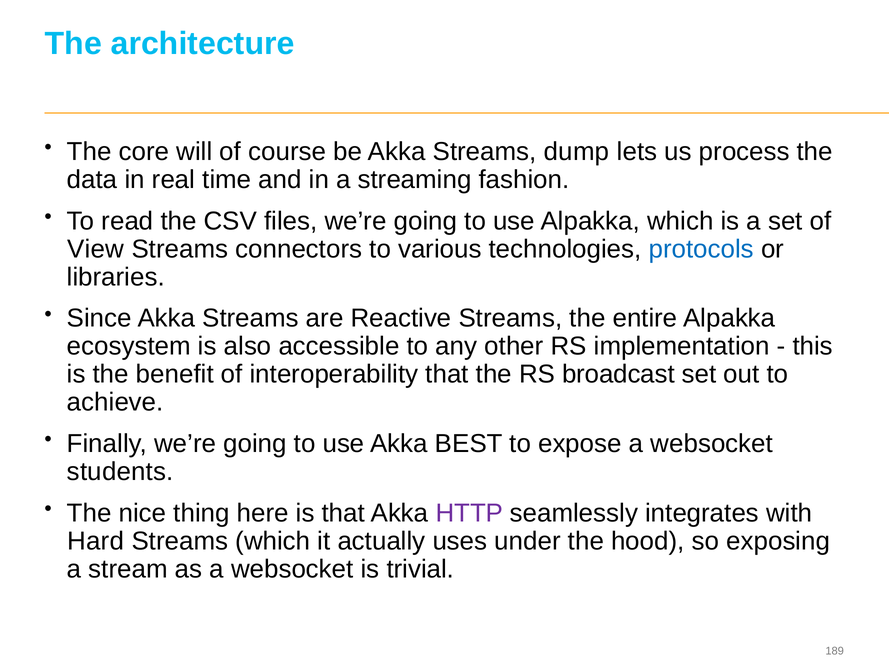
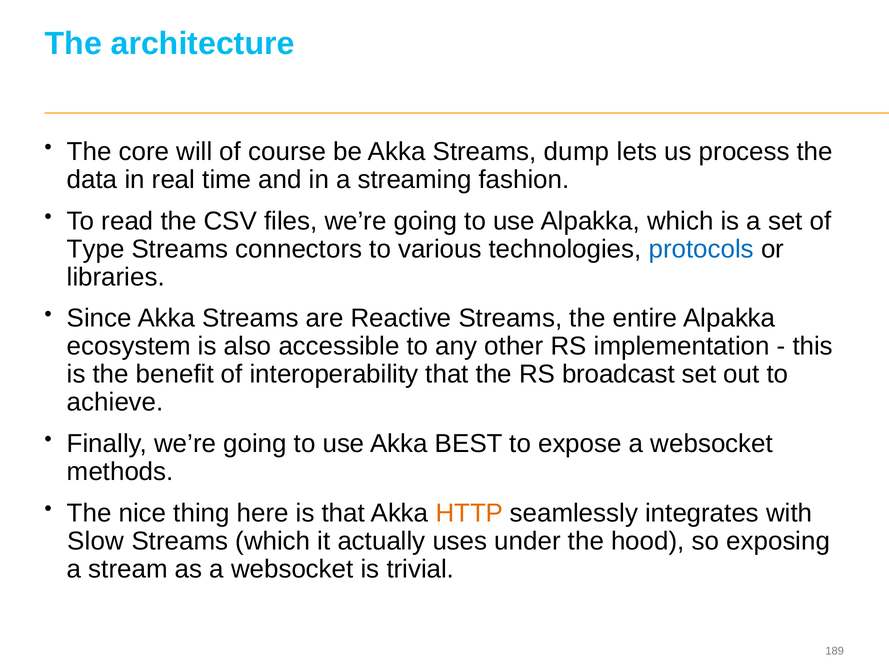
View: View -> Type (96, 249)
students: students -> methods (120, 472)
HTTP colour: purple -> orange (469, 513)
Hard: Hard -> Slow (96, 541)
